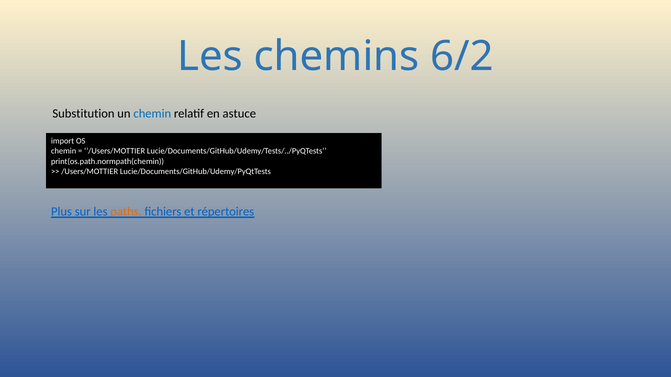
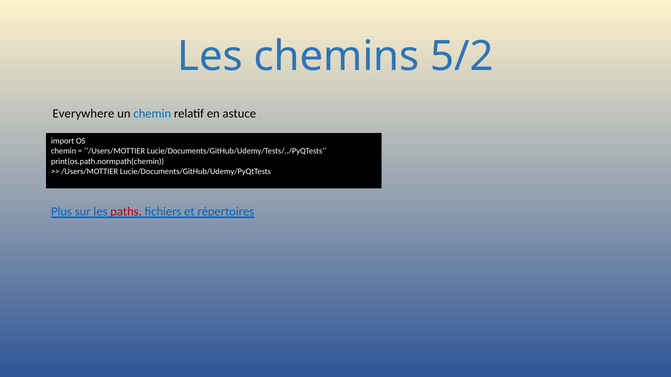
6/2: 6/2 -> 5/2 (462, 56)
Substitution: Substitution -> Everywhere (83, 114)
paths colour: orange -> red (126, 212)
